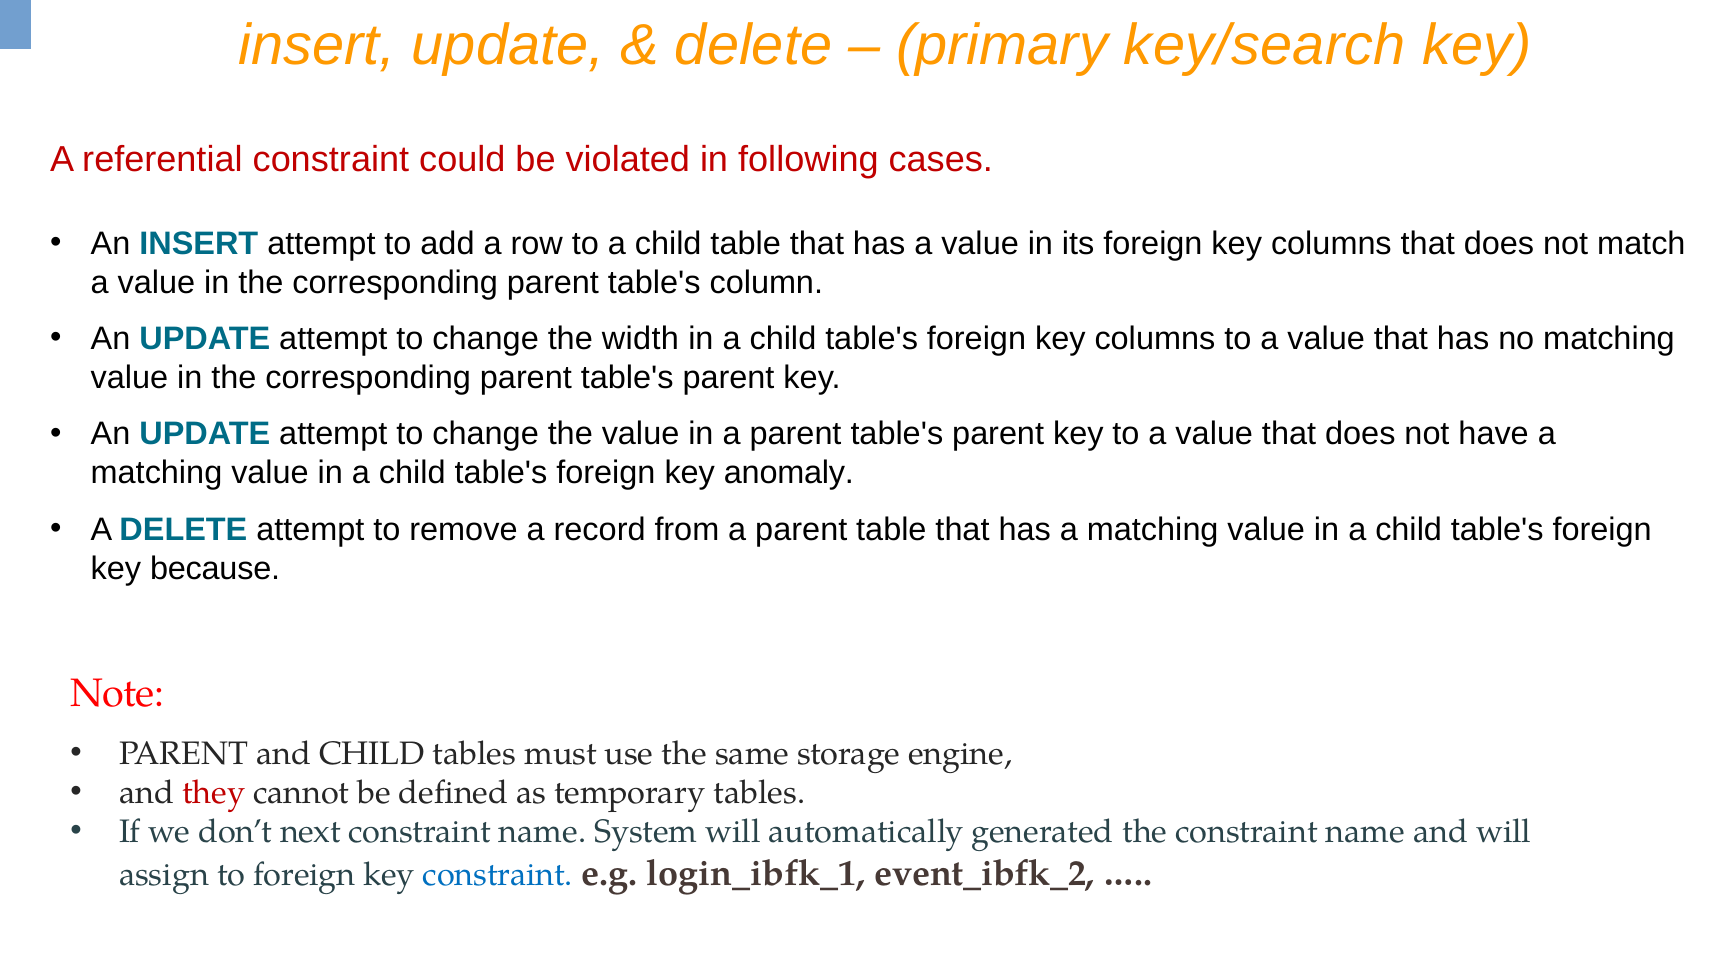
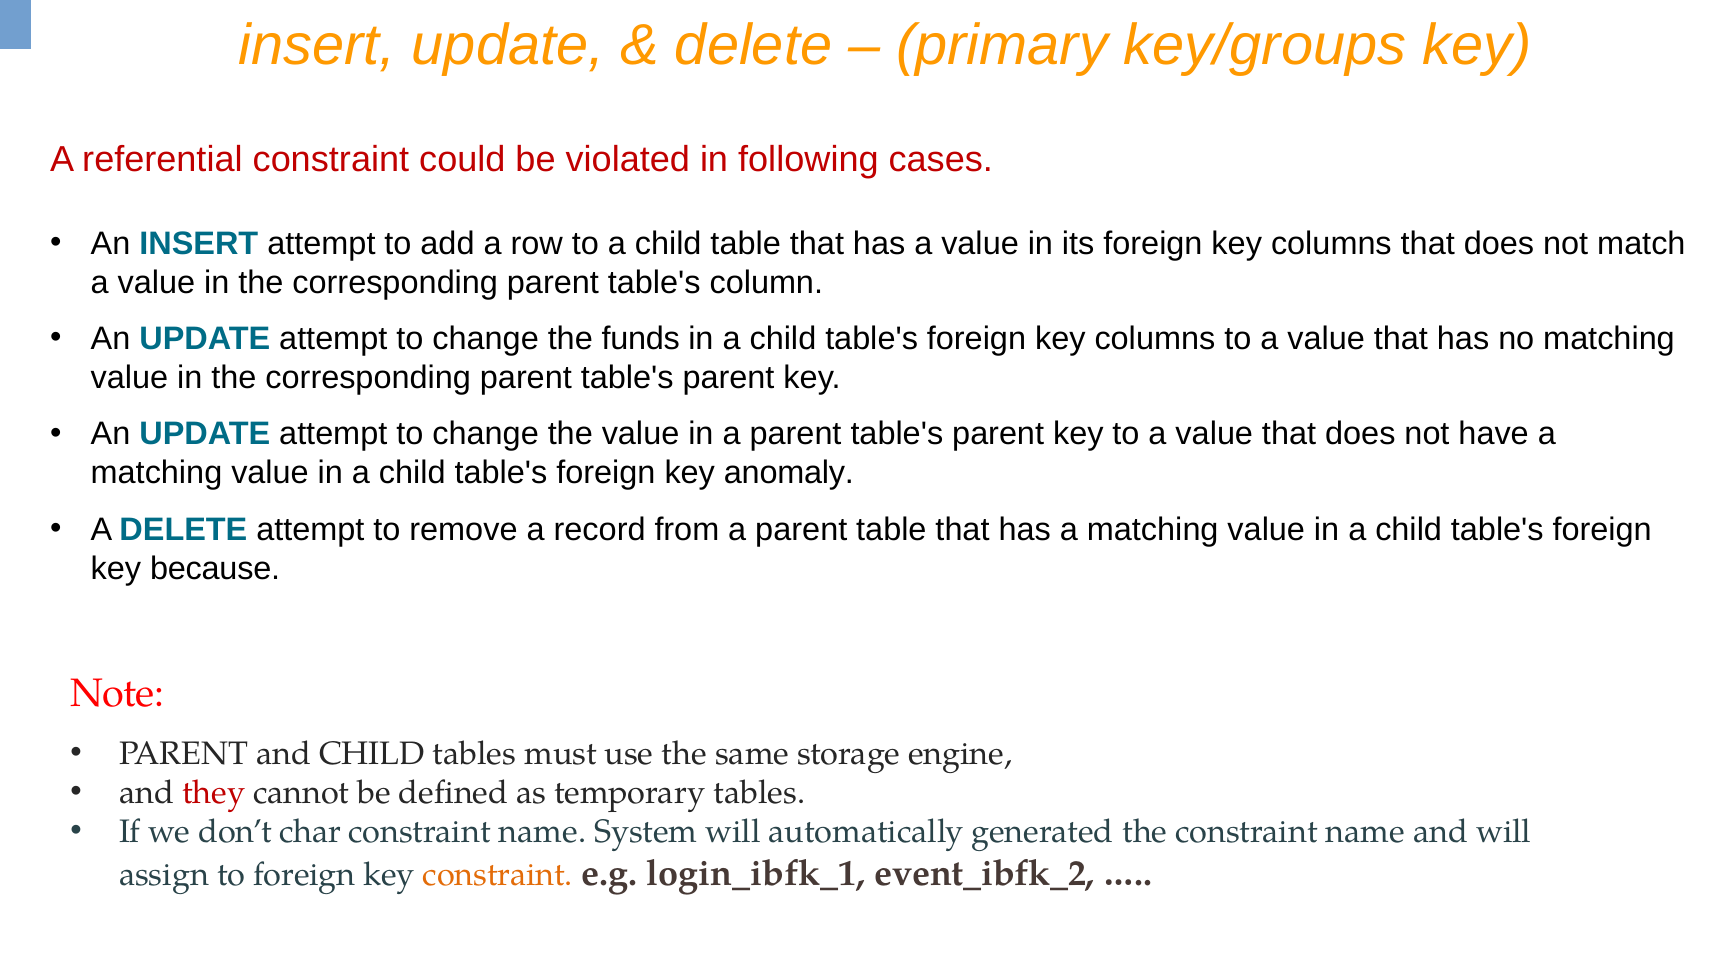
key/search: key/search -> key/groups (1265, 45)
width: width -> funds (641, 339)
next: next -> char (311, 831)
constraint colour: blue -> orange (498, 874)
